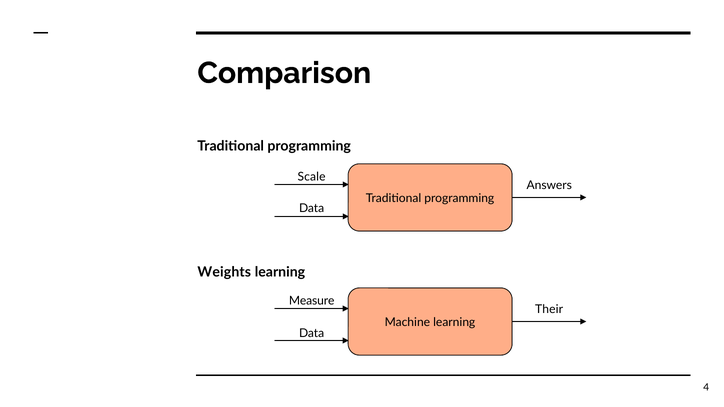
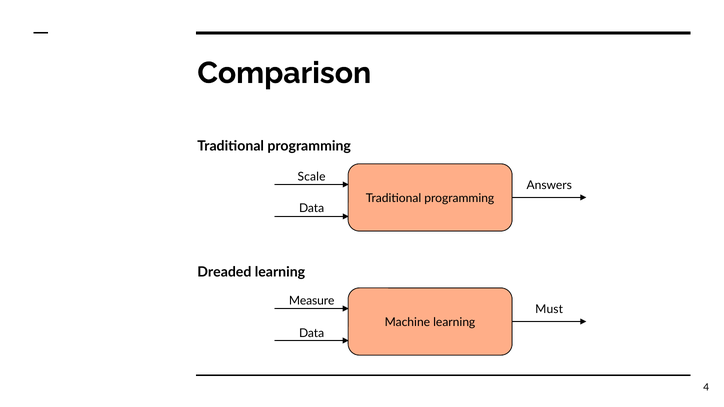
Weights: Weights -> Dreaded (224, 272)
Their: Their -> Must (549, 309)
